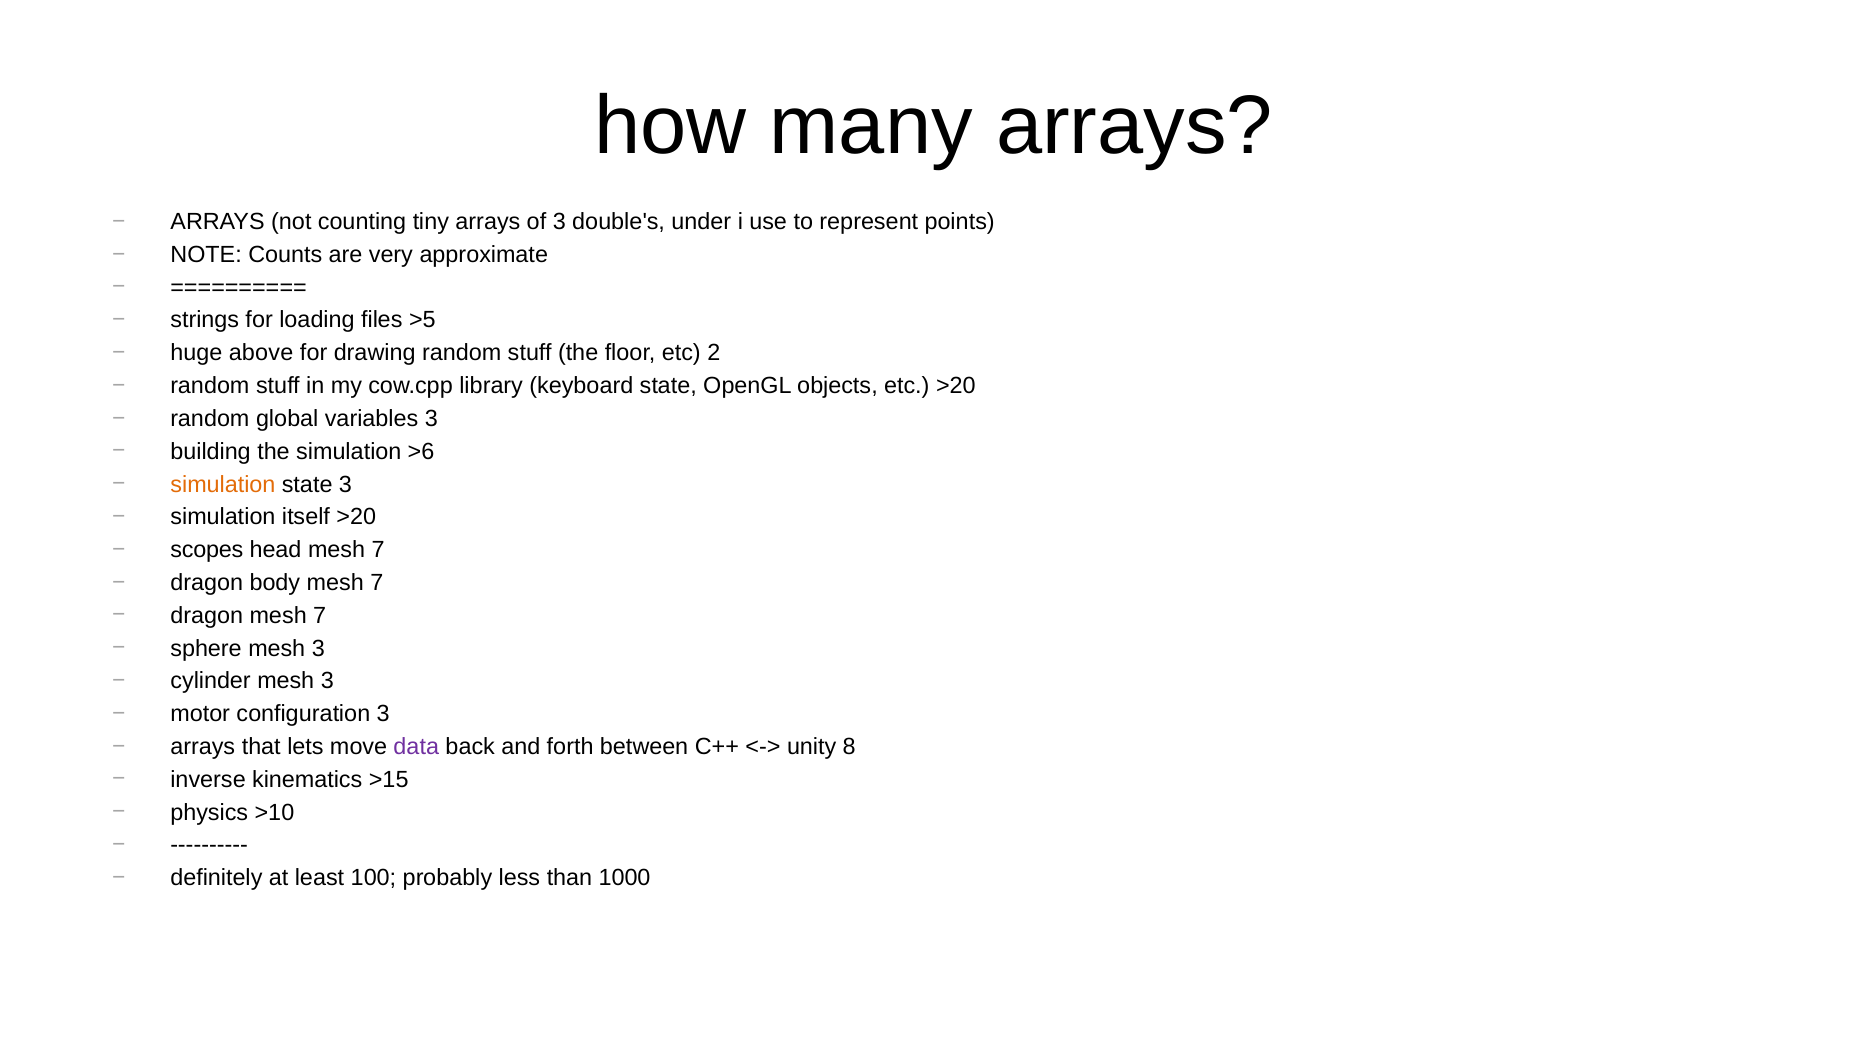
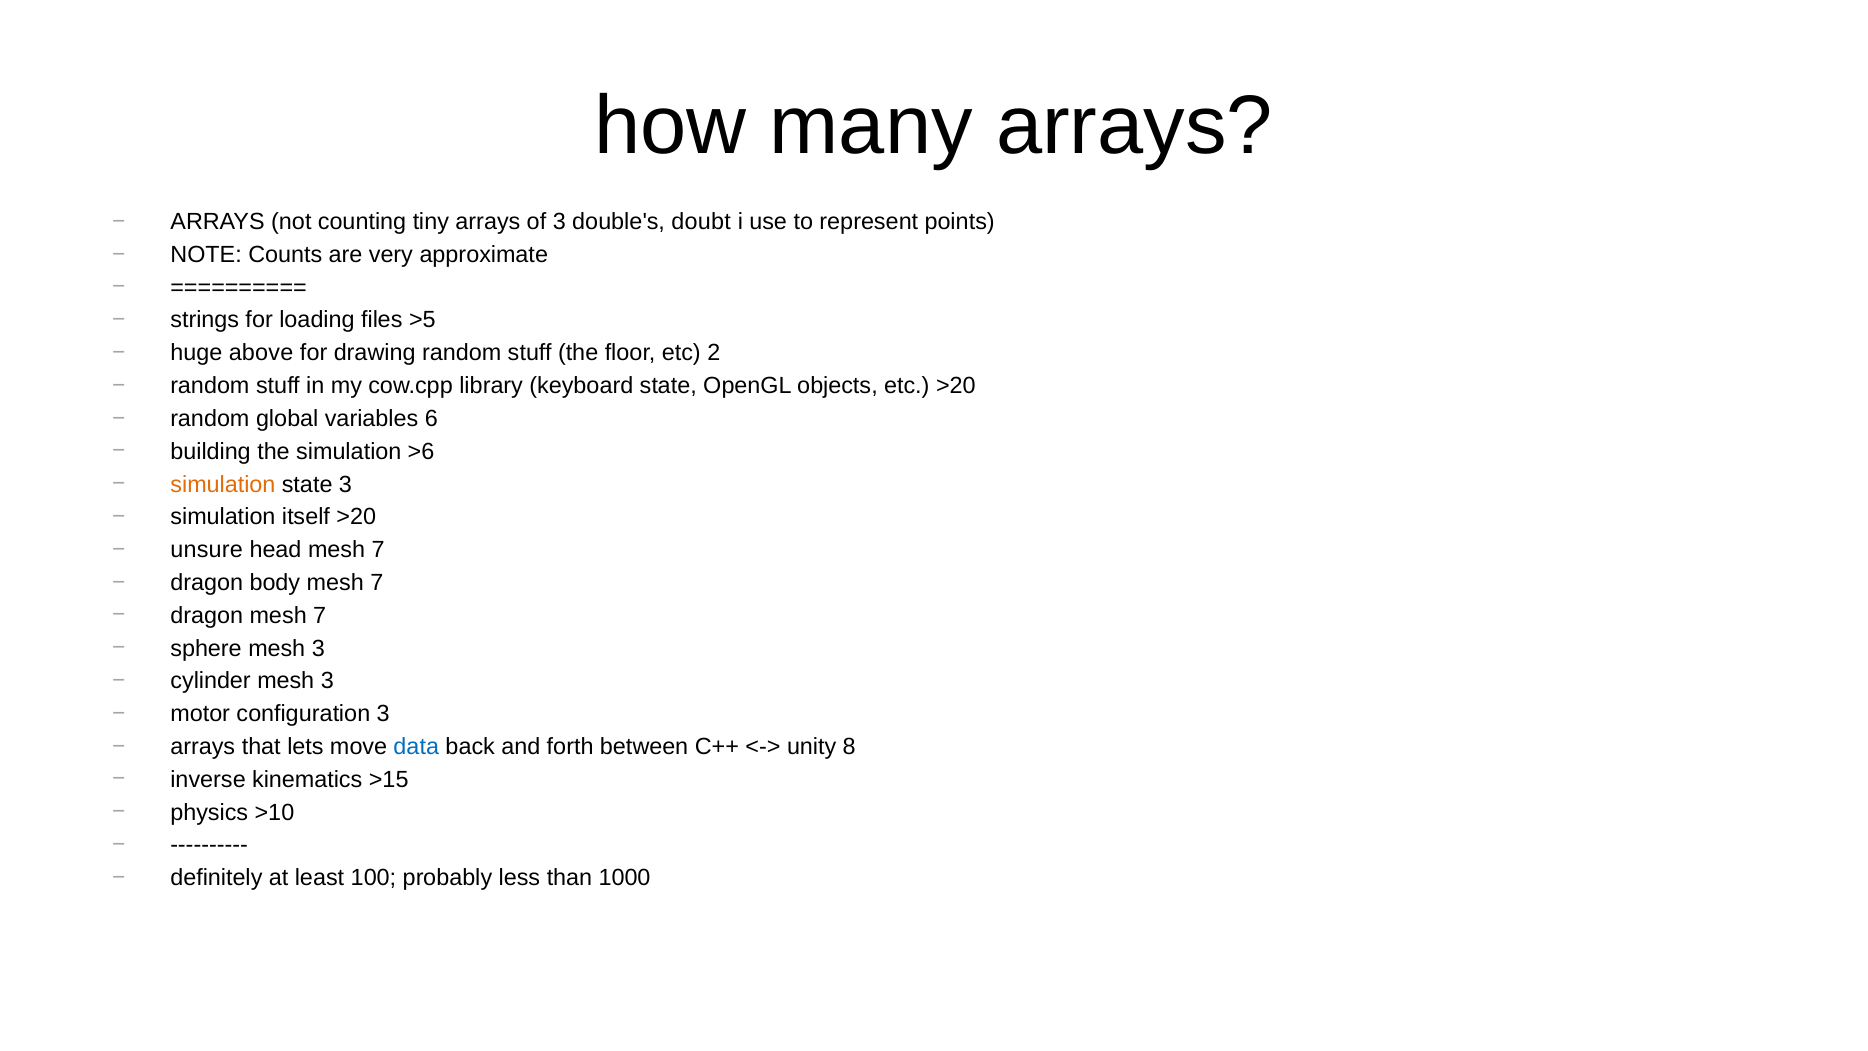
under: under -> doubt (701, 222)
variables 3: 3 -> 6 (431, 419)
scopes: scopes -> unsure (207, 550)
data colour: purple -> blue (416, 747)
